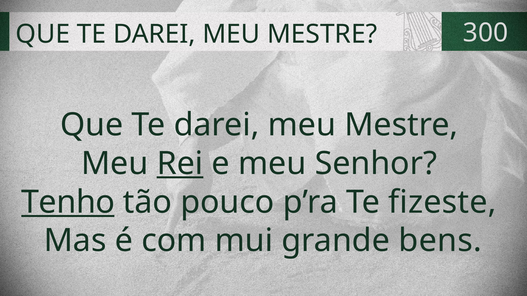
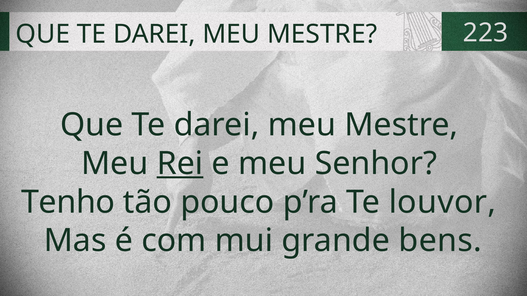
300: 300 -> 223 (486, 33)
Tenho underline: present -> none (68, 202)
fizeste: fizeste -> louvor (442, 202)
